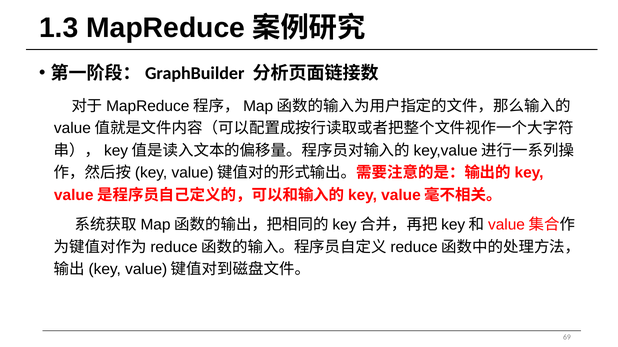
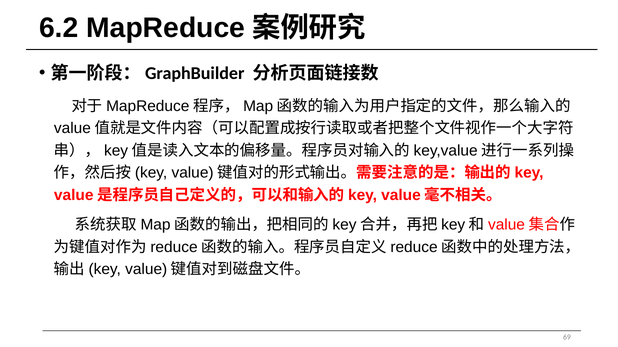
1.3: 1.3 -> 6.2 (59, 28)
